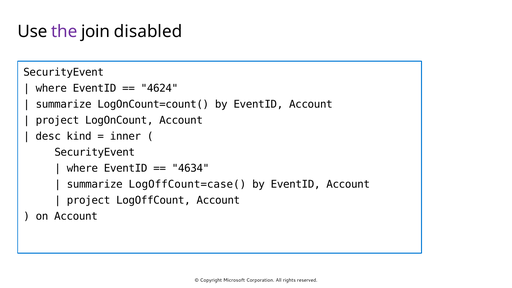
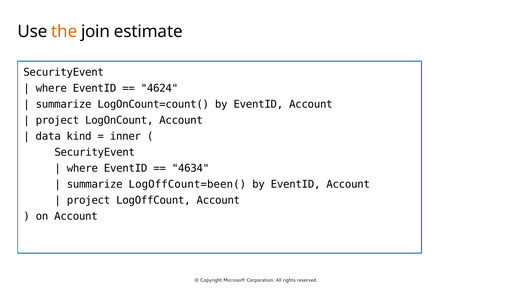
the colour: purple -> orange (64, 31)
disabled: disabled -> estimate (148, 31)
desc: desc -> data (48, 136)
LogOffCount=case(: LogOffCount=case( -> LogOffCount=been( (187, 184)
